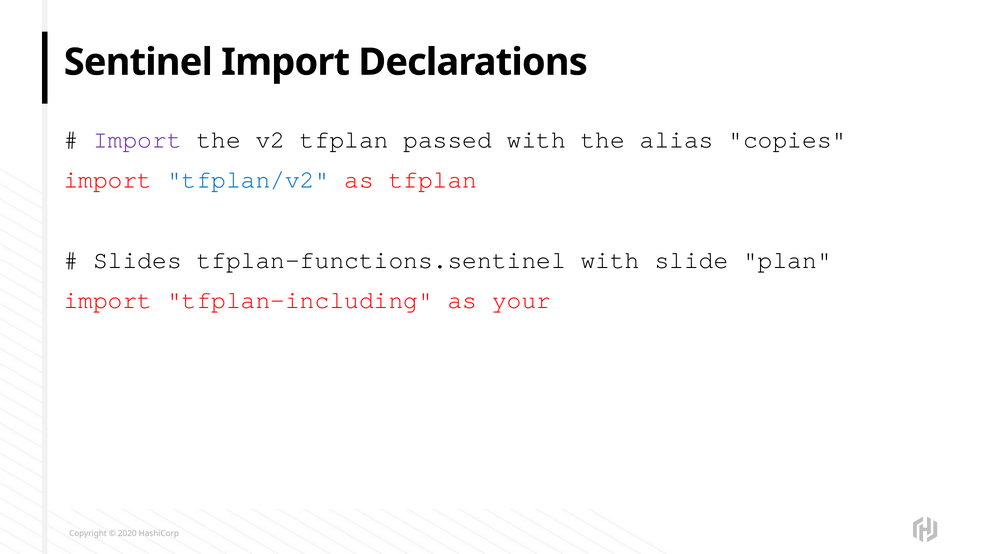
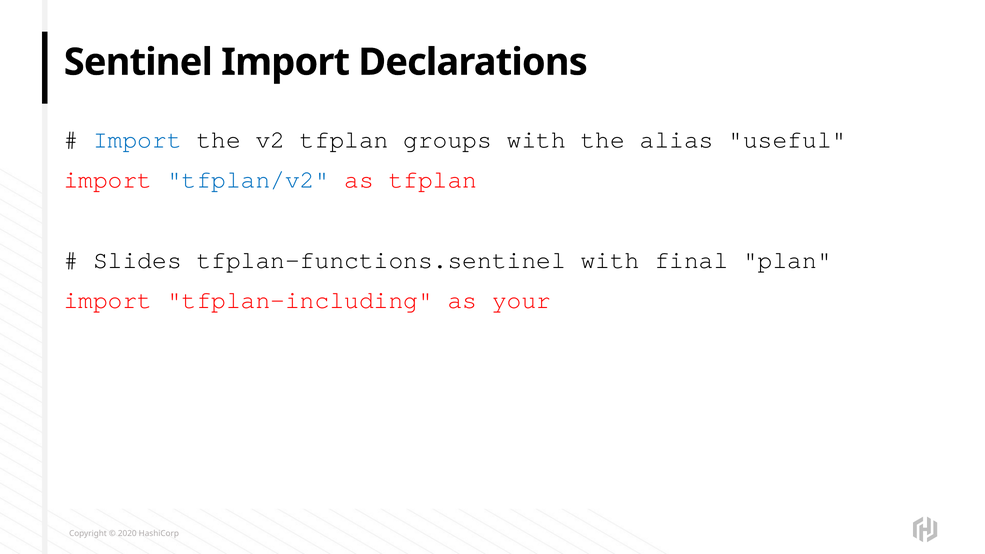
Import colour: purple -> blue (137, 140)
passed: passed -> groups (448, 140)
copies: copies -> useful (787, 140)
slide: slide -> final (691, 260)
